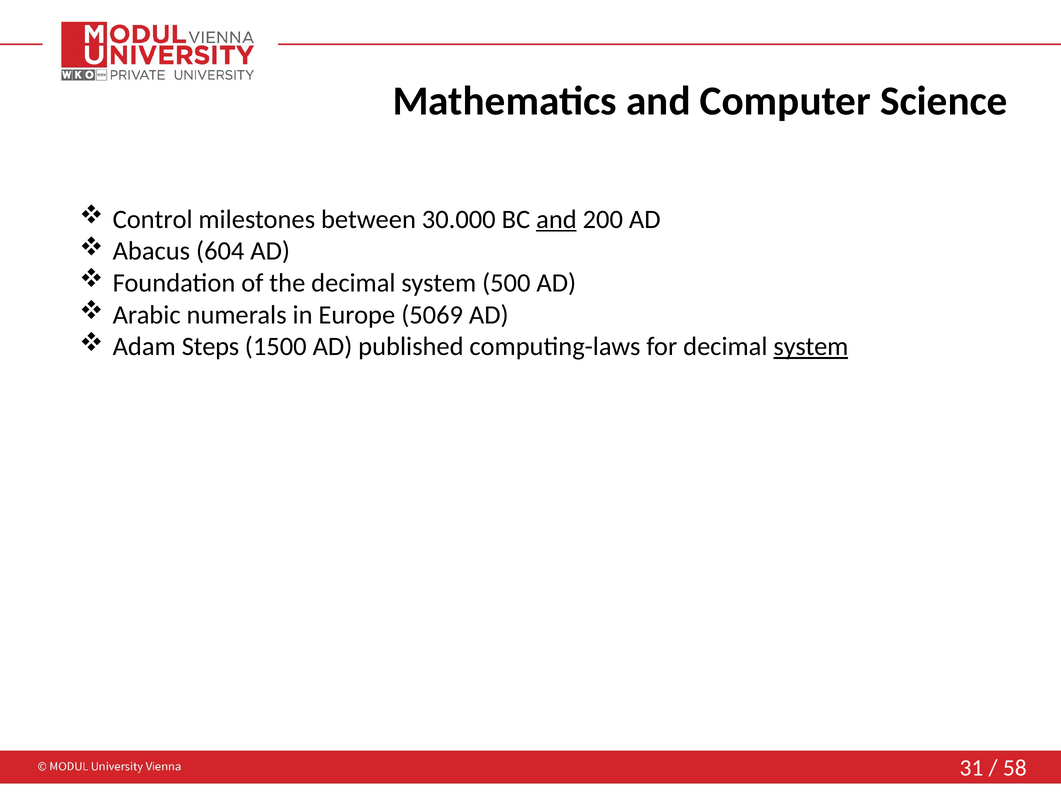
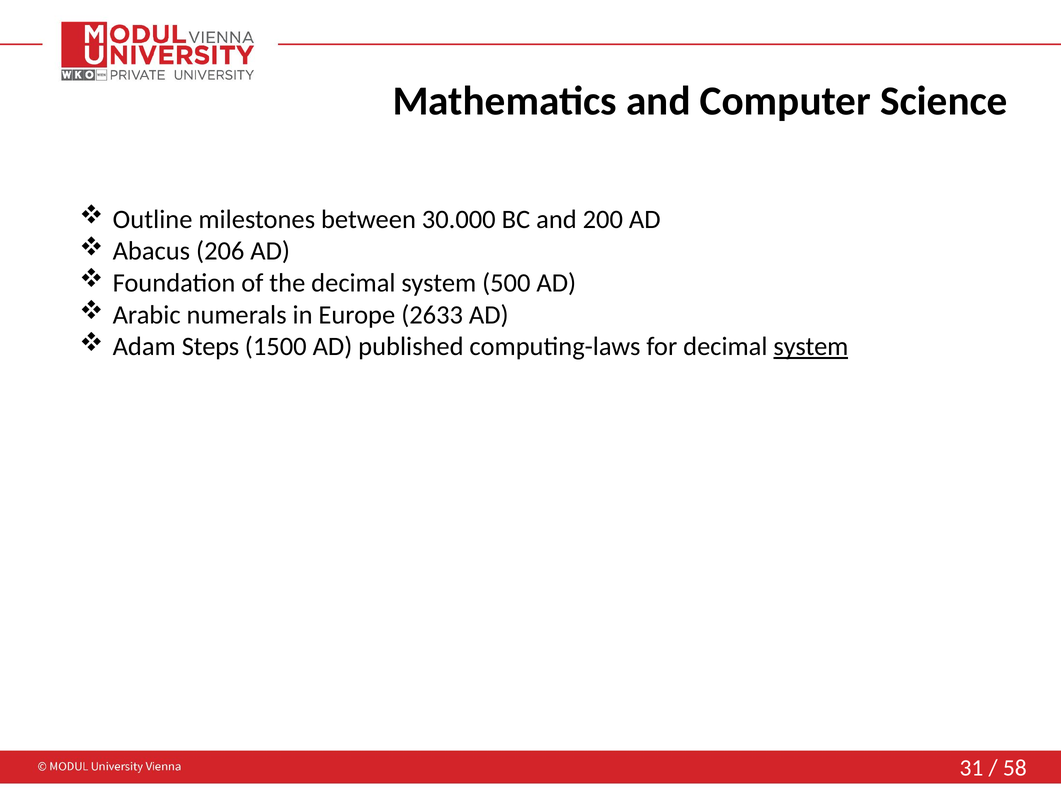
Control: Control -> Outline (153, 219)
and underline: present -> none (556, 219)
604: 604 -> 206 (220, 251)
5069: 5069 -> 2633 (432, 315)
